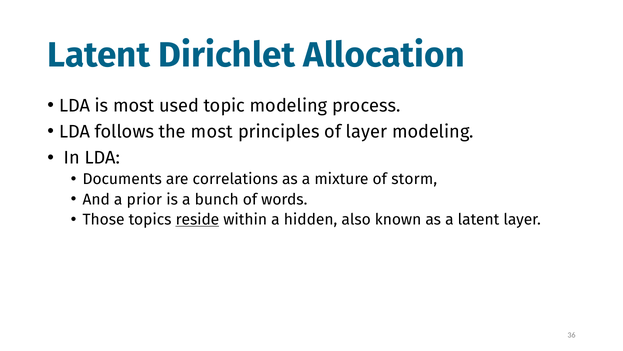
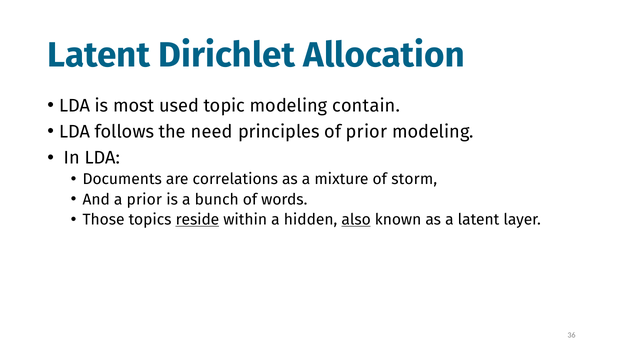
process: process -> contain (366, 105)
the most: most -> need (212, 131)
of layer: layer -> prior (367, 131)
also underline: none -> present (356, 219)
